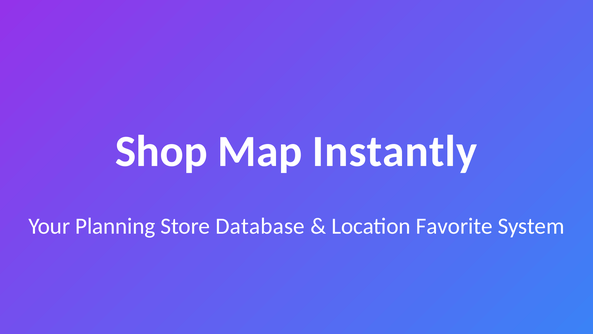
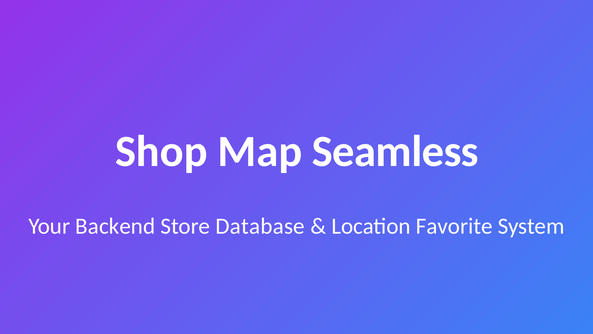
Instantly: Instantly -> Seamless (395, 151)
Planning: Planning -> Backend (115, 226)
